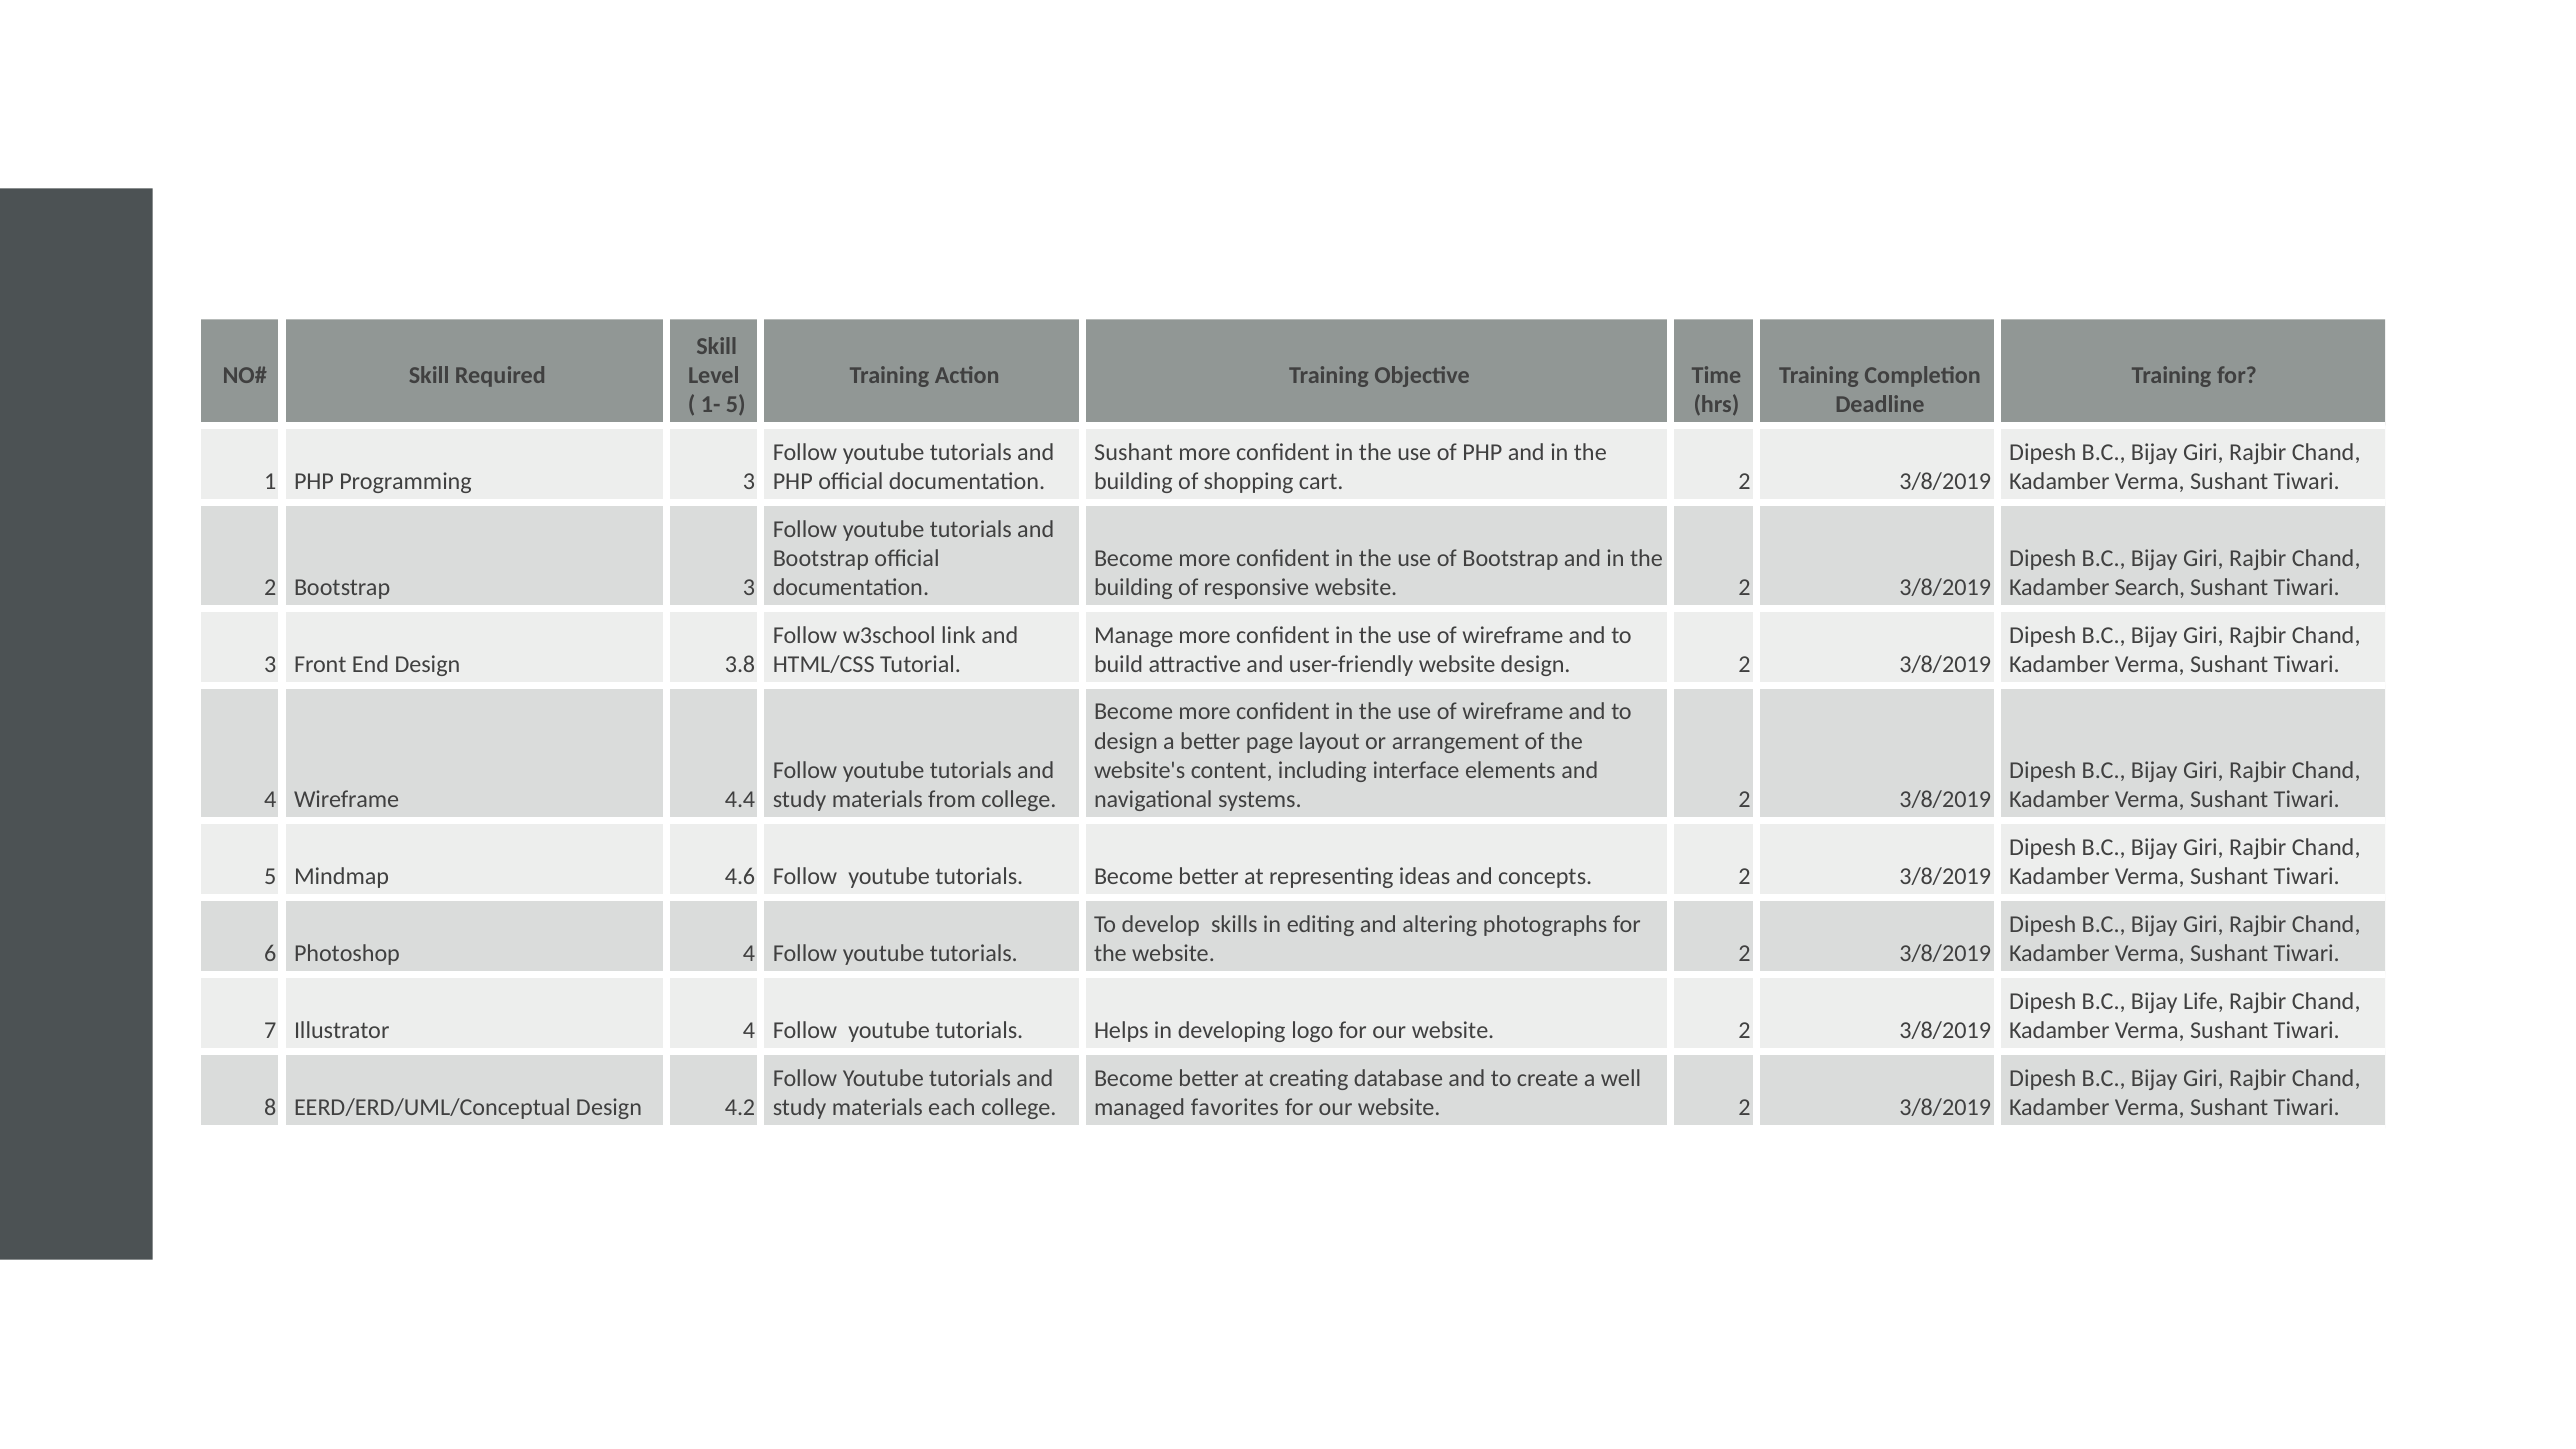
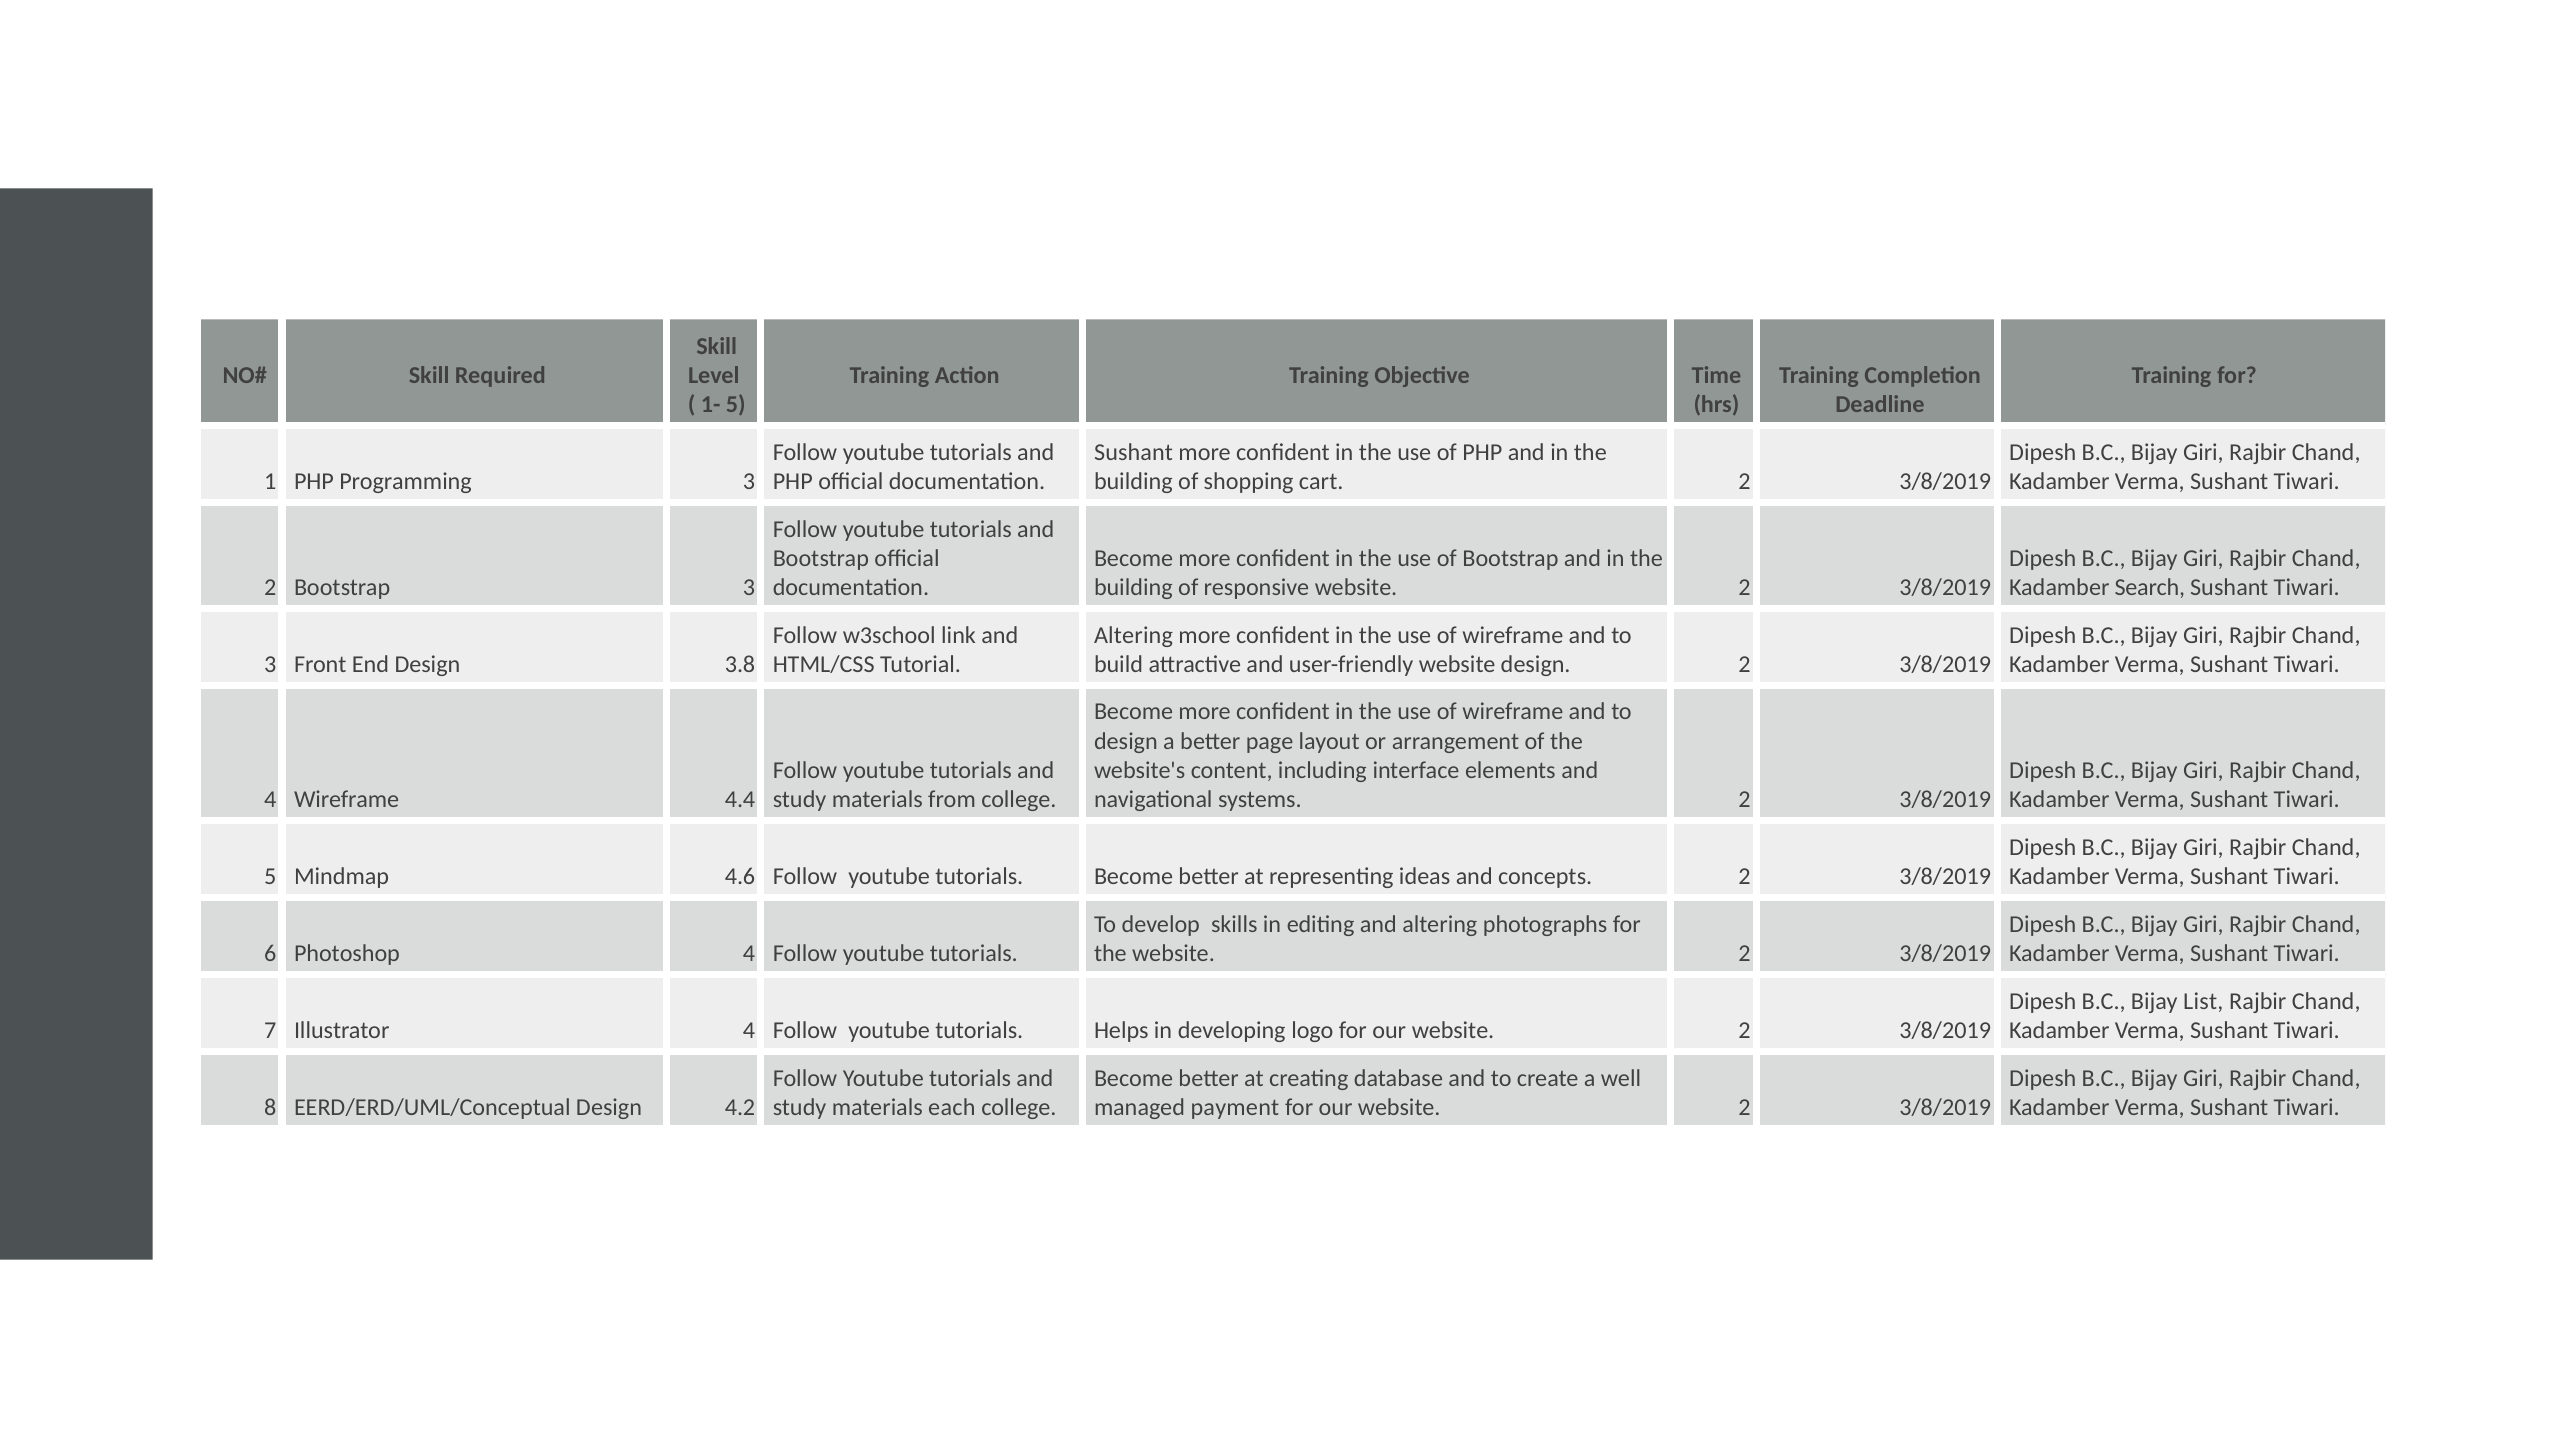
Manage: Manage -> Altering (1134, 636)
Life: Life -> List (2203, 1002)
favorites: favorites -> payment (1235, 1108)
